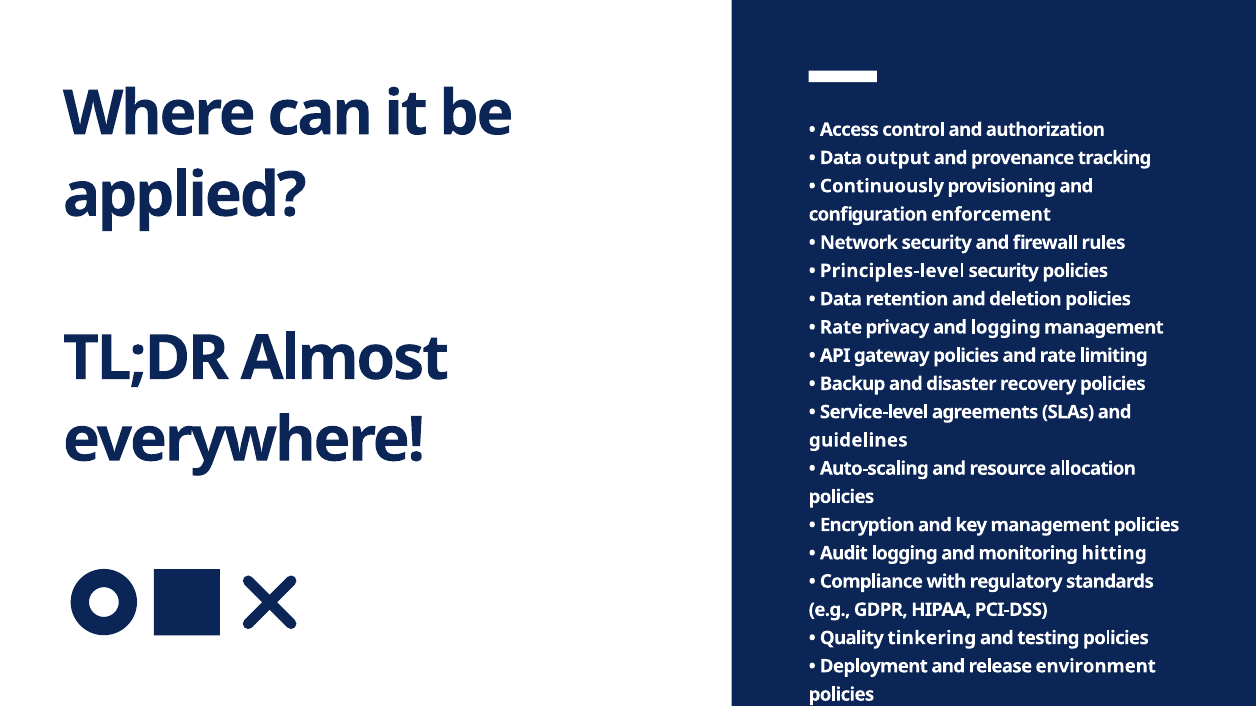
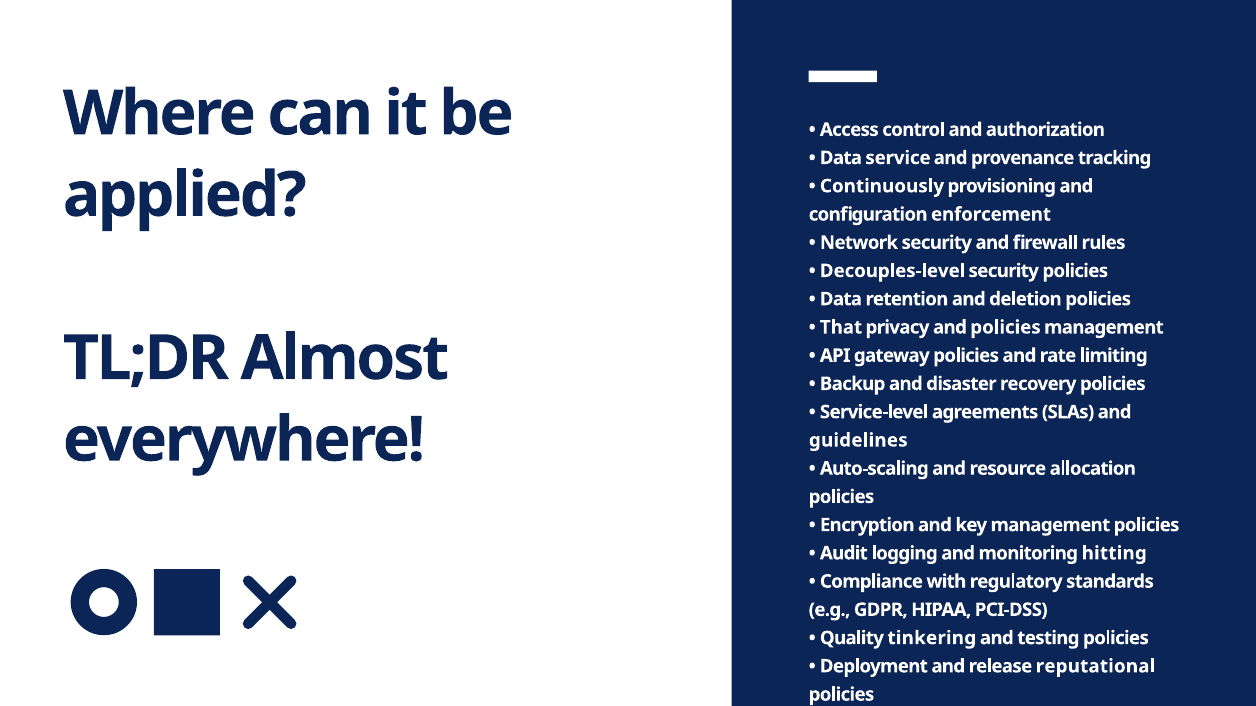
output: output -> service (898, 158)
Principles-level: Principles-level -> Decouples-level (893, 271)
Rate: Rate -> That (841, 328)
and logging: logging -> policies (1006, 328)
environment: environment -> reputational (1096, 667)
